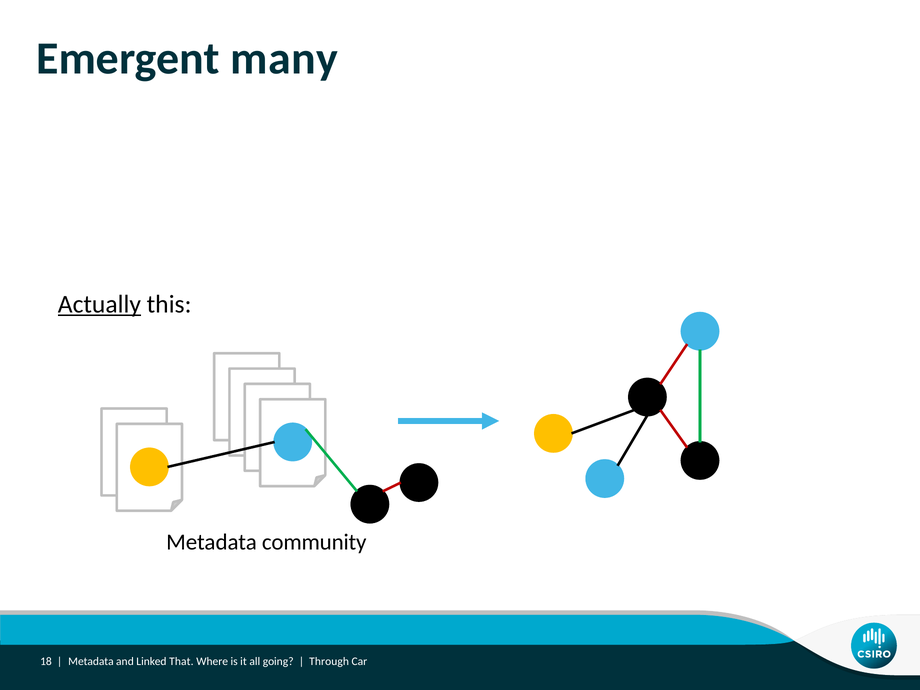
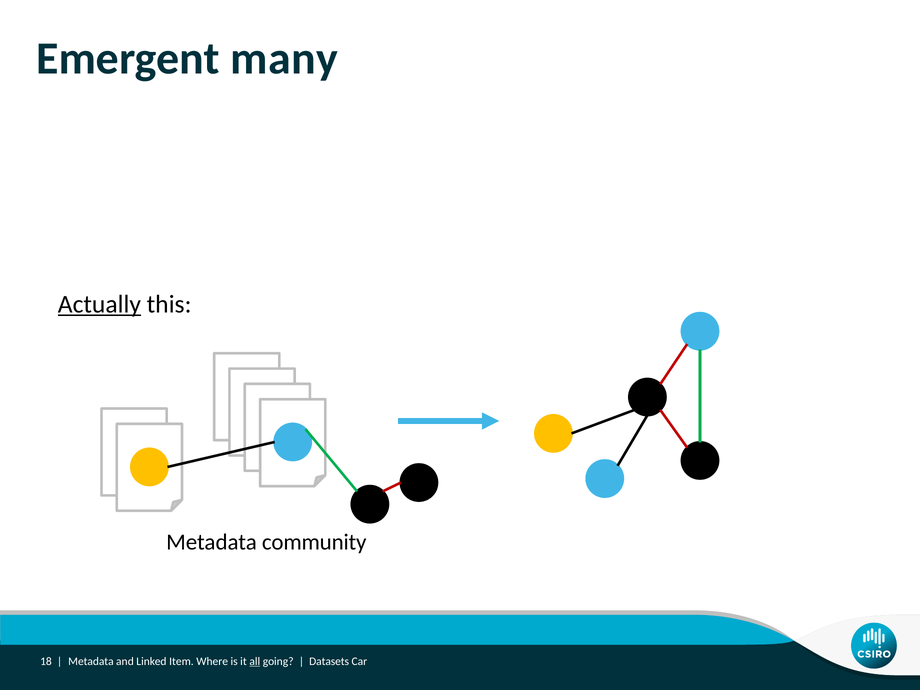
That: That -> Item (181, 661)
all underline: none -> present (255, 661)
Through: Through -> Datasets (329, 661)
